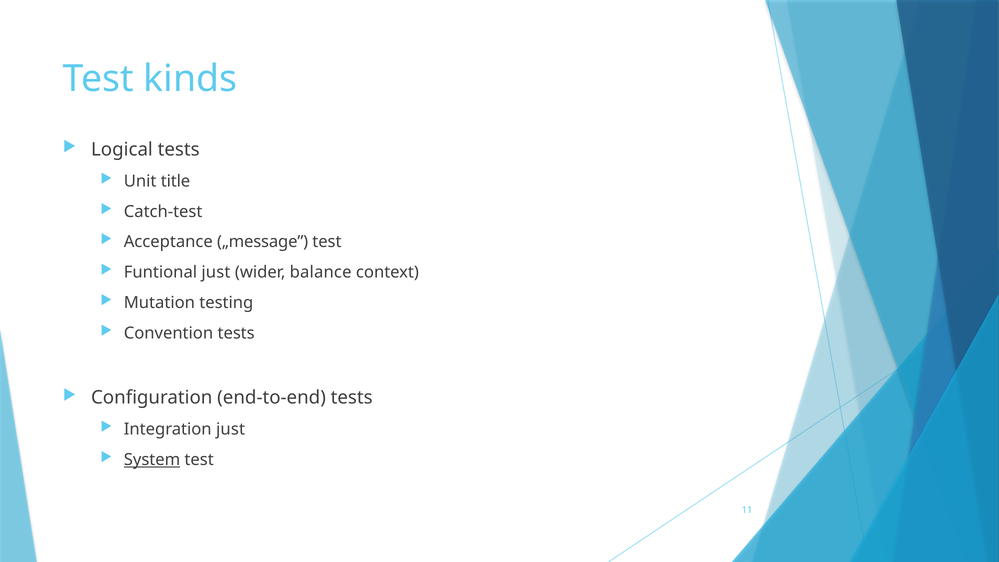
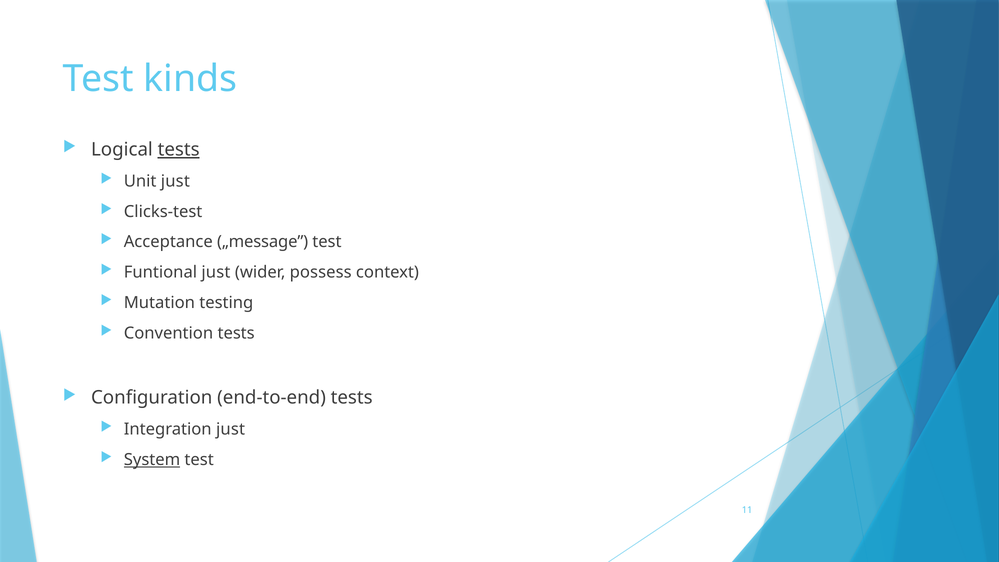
tests underline: none -> present (179, 150)
Unit title: title -> just (175, 181)
Catch-test: Catch-test -> Clicks-test (163, 212)
balance: balance -> possess (321, 272)
